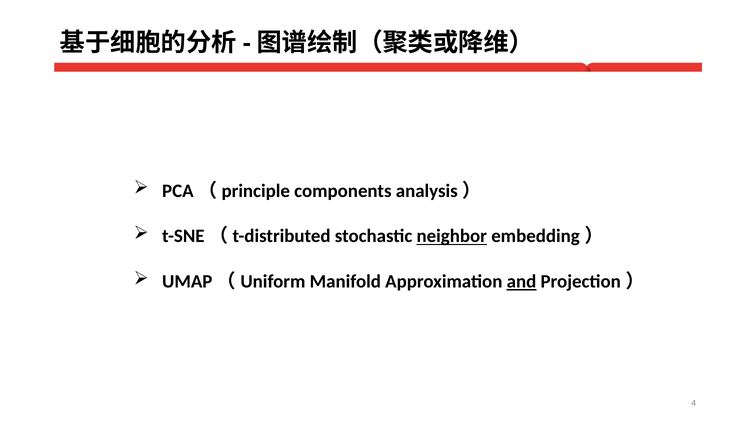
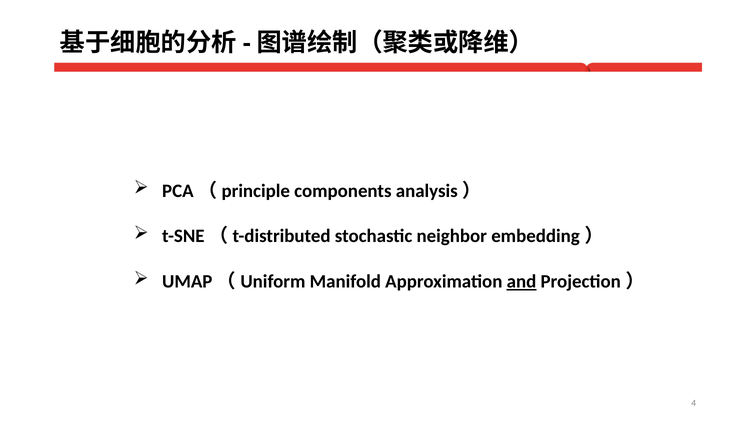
neighbor underline: present -> none (452, 236)
